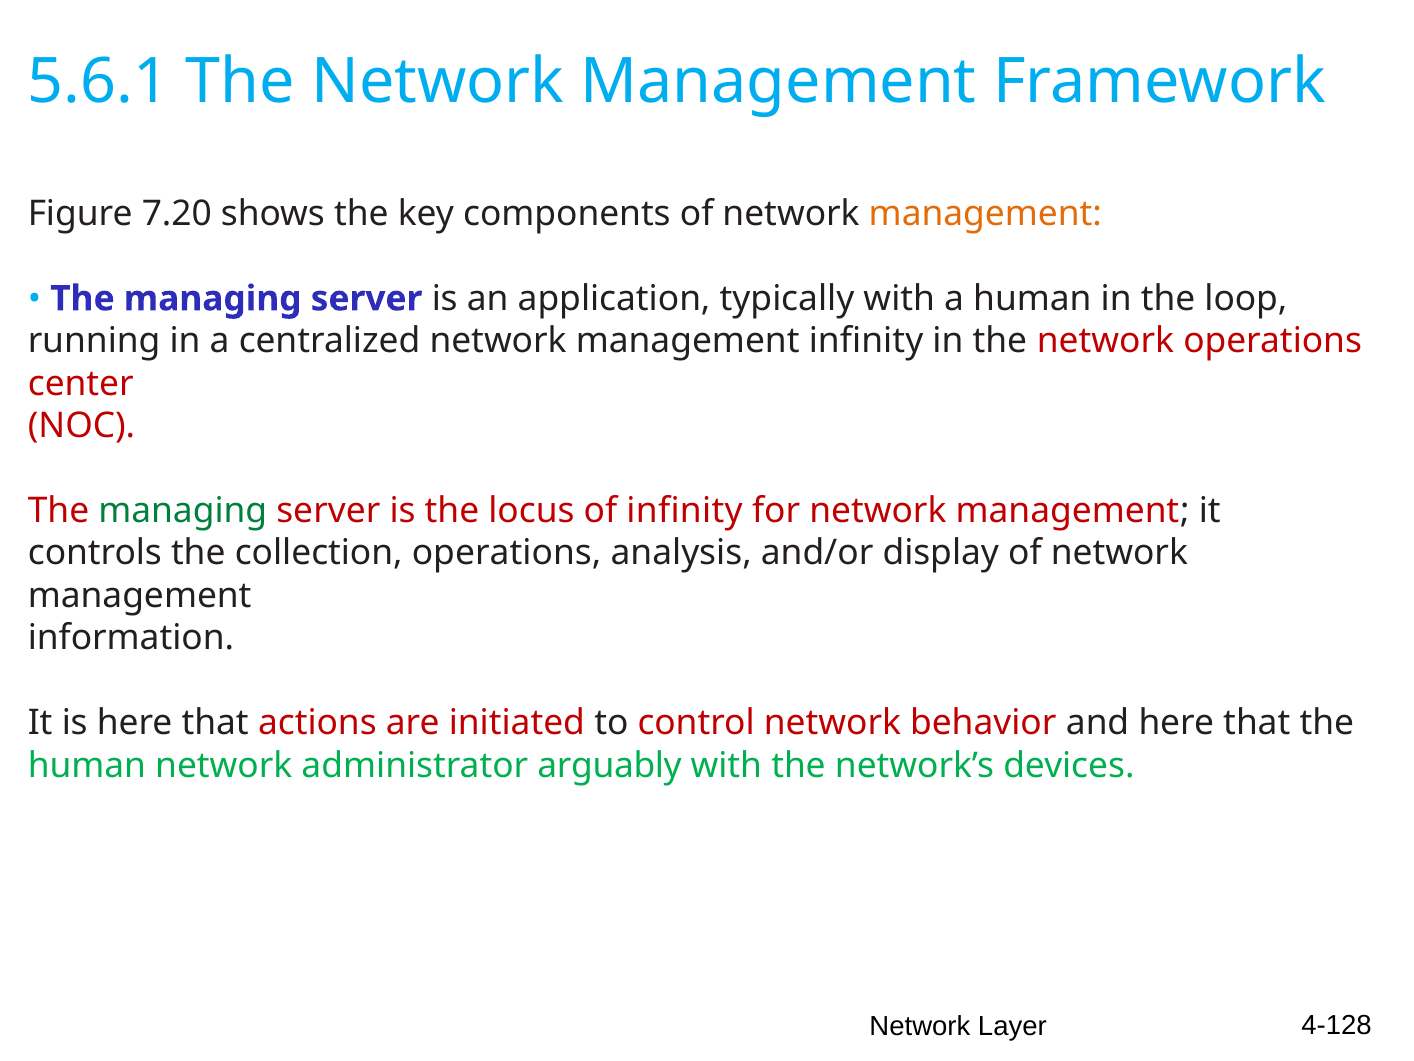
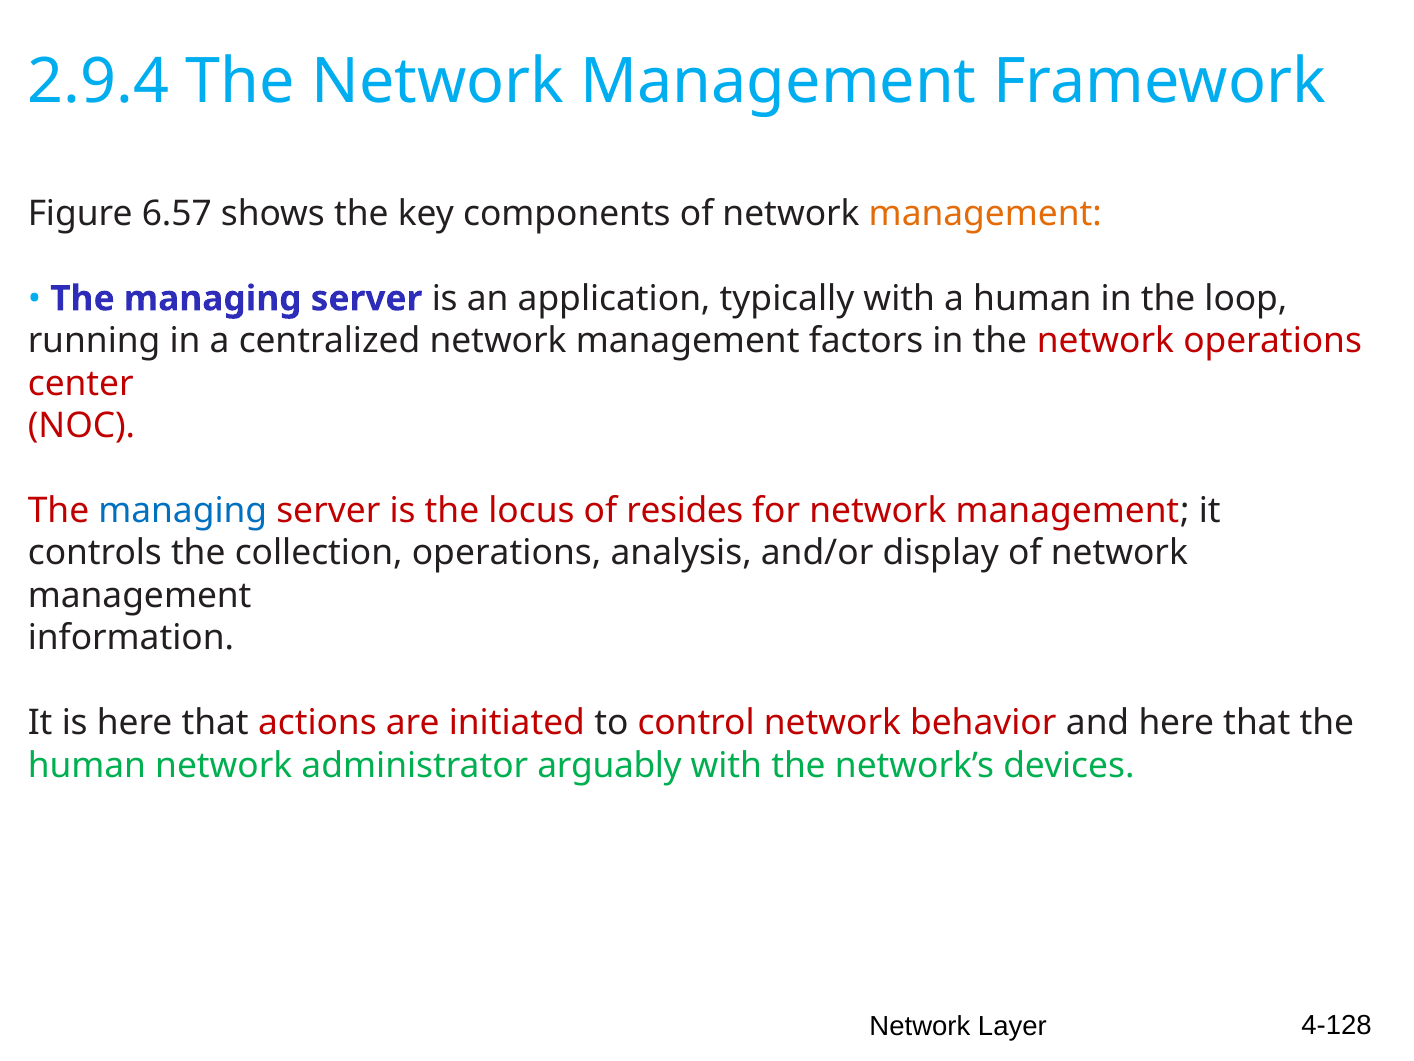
5.6.1: 5.6.1 -> 2.9.4 (99, 81)
7.20: 7.20 -> 6.57 (177, 214)
management infinity: infinity -> factors (866, 341)
managing colour: green -> blue (183, 511)
of infinity: infinity -> resides (685, 511)
